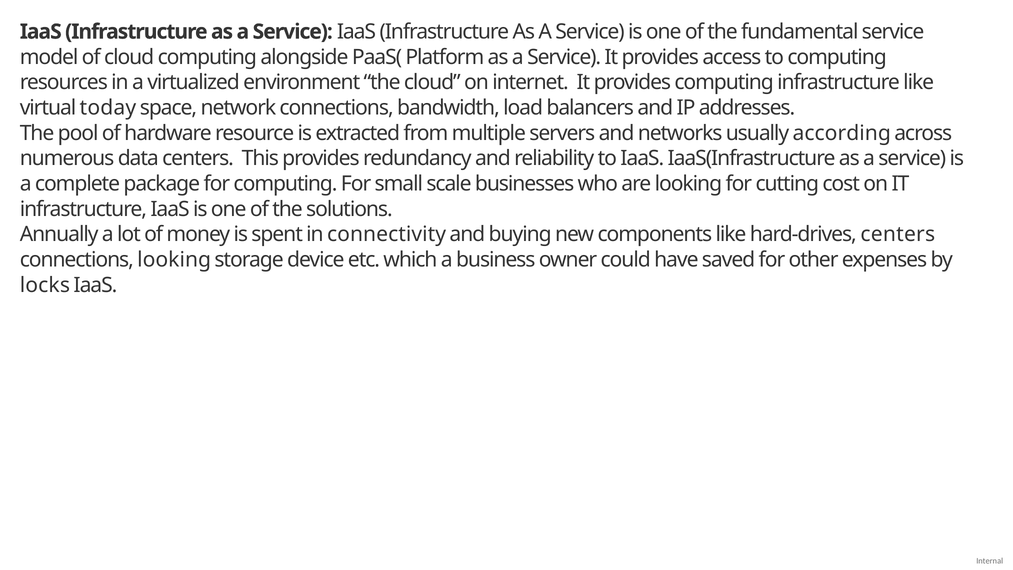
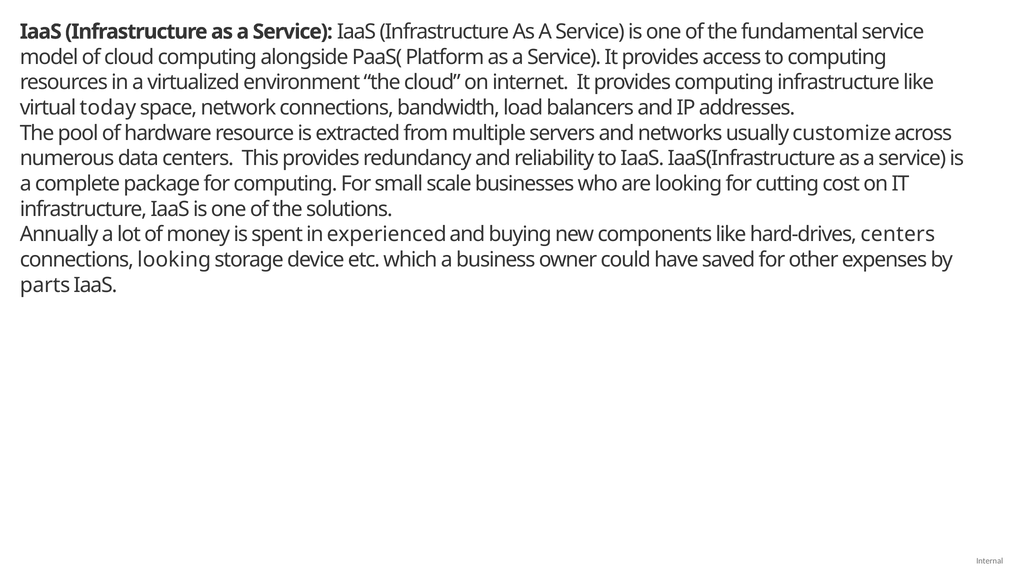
according: according -> customize (842, 133)
connectivity: connectivity -> experienced (387, 234)
locks: locks -> parts (45, 285)
